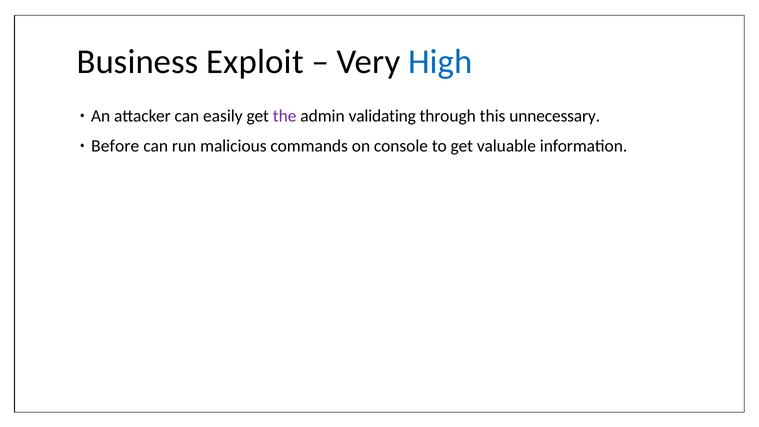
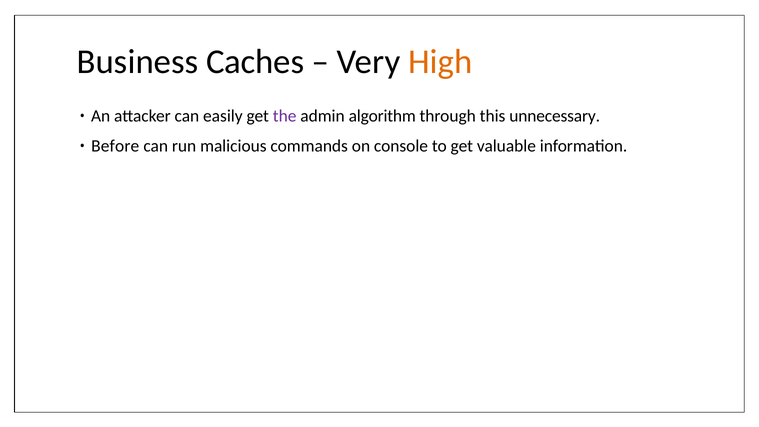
Exploit: Exploit -> Caches (255, 62)
High colour: blue -> orange (440, 62)
validating: validating -> algorithm (382, 116)
